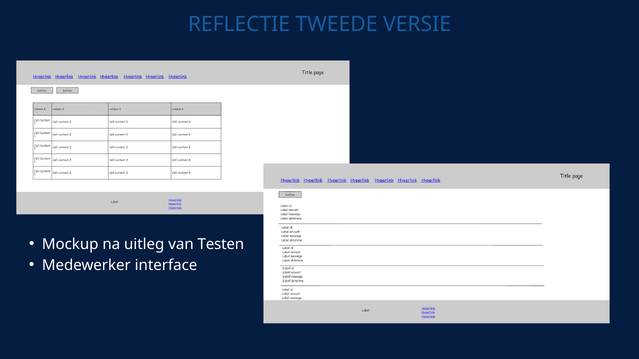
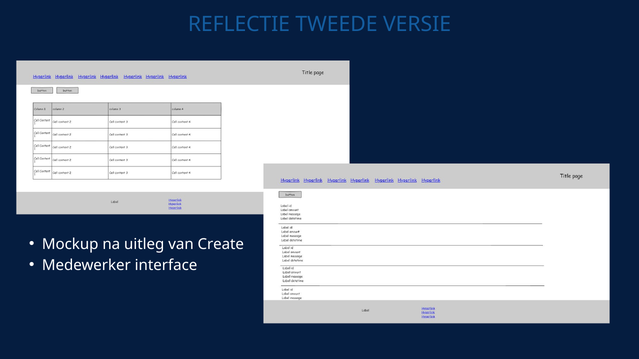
Testen: Testen -> Create (221, 244)
